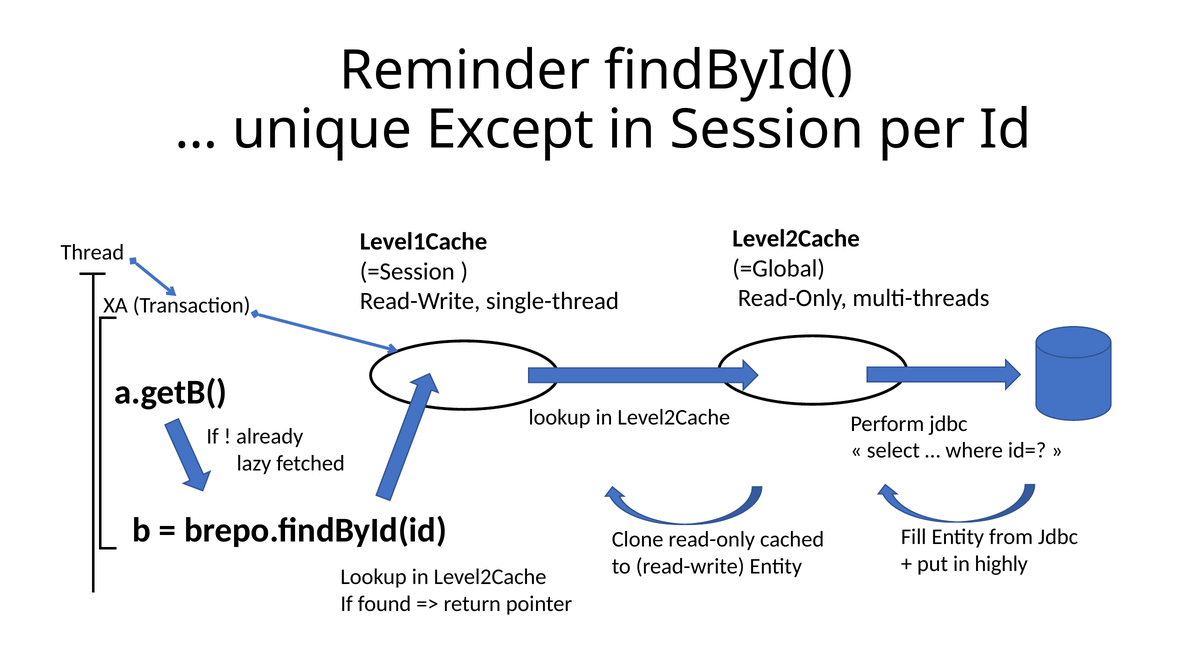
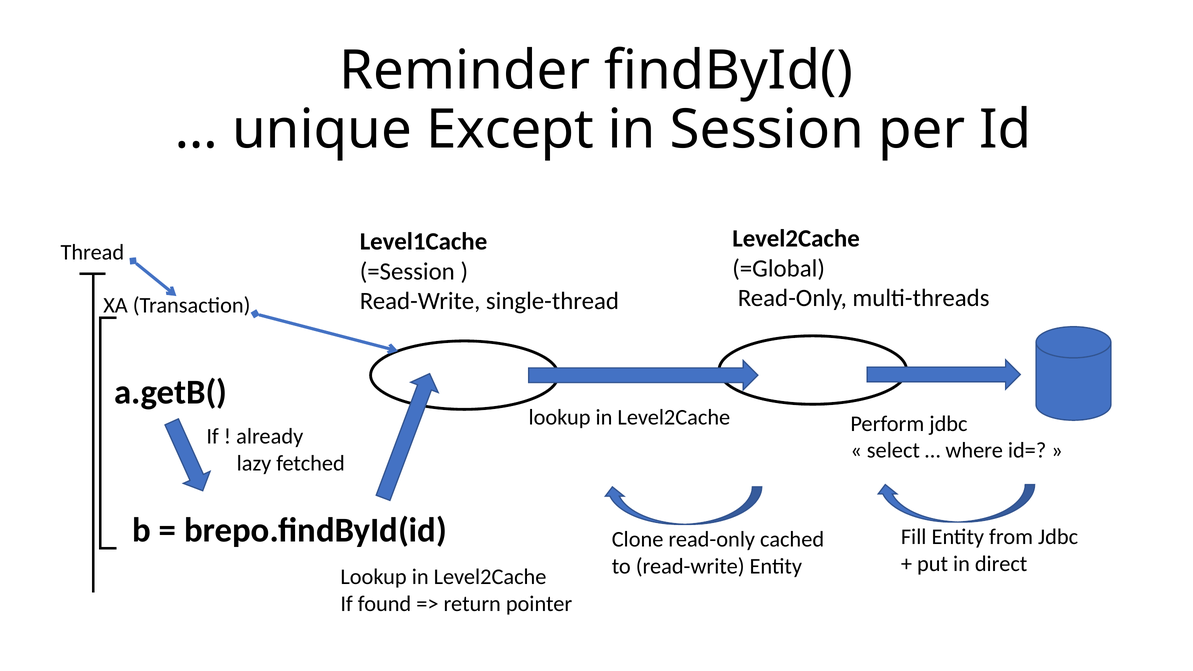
highly: highly -> direct (1001, 564)
